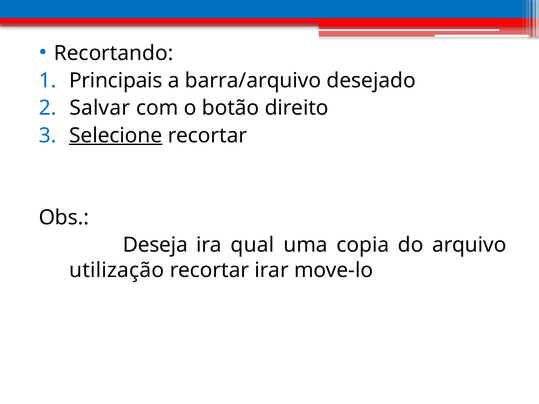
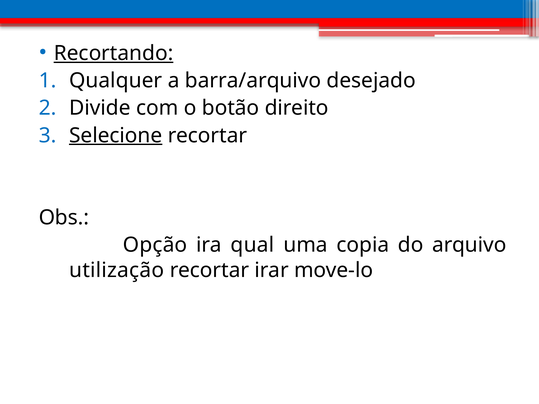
Recortando underline: none -> present (114, 53)
Principais: Principais -> Qualquer (116, 81)
Salvar: Salvar -> Divide (100, 108)
Deseja: Deseja -> Opção (155, 245)
